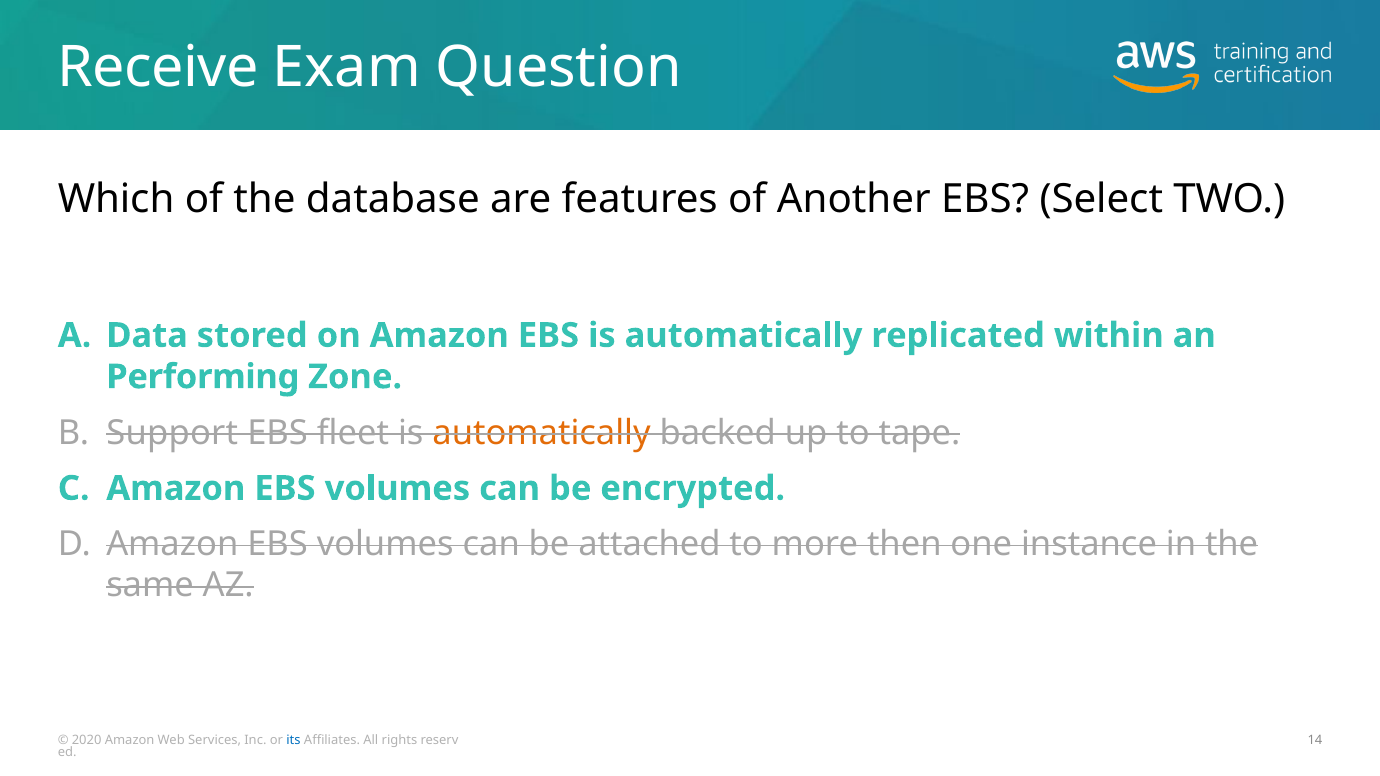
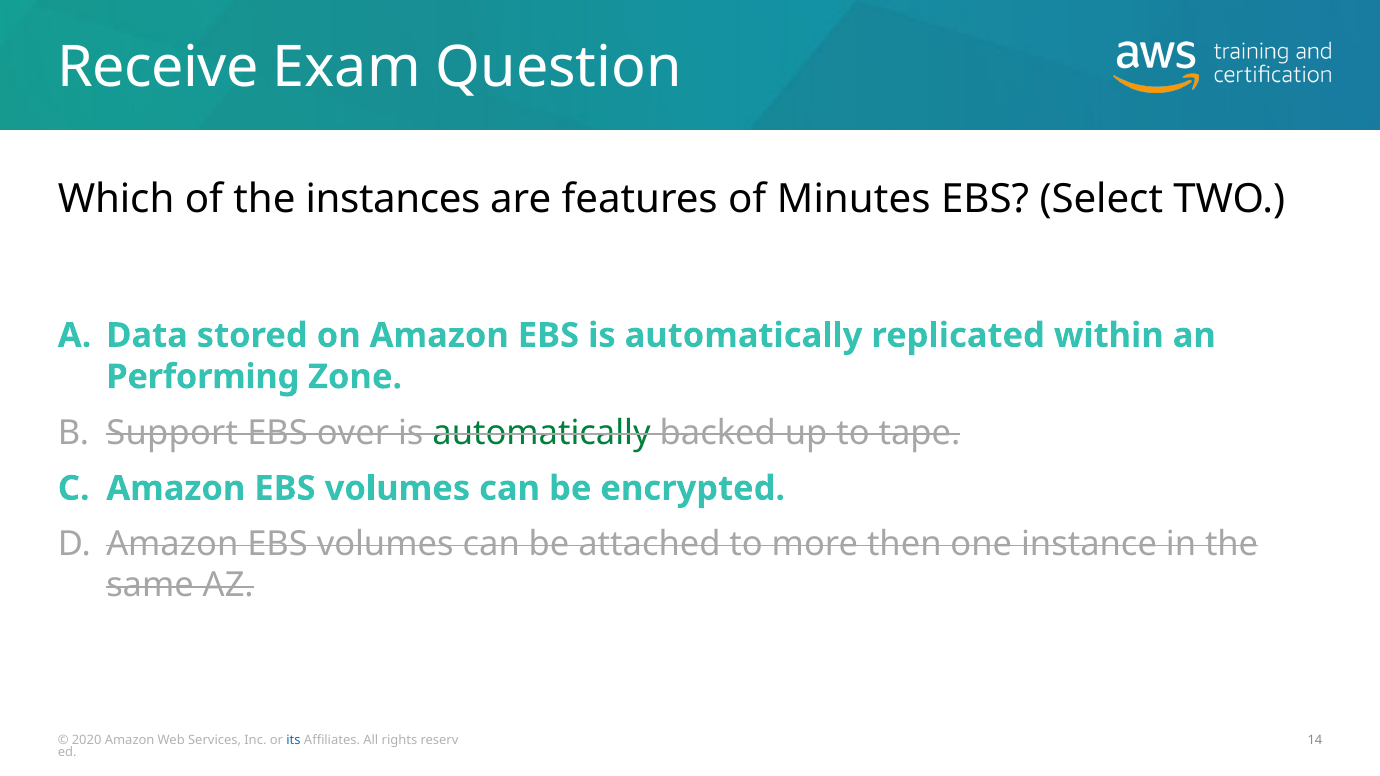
database: database -> instances (393, 200)
Another: Another -> Minutes (854, 200)
fleet: fleet -> over (353, 433)
automatically colour: orange -> green (542, 433)
